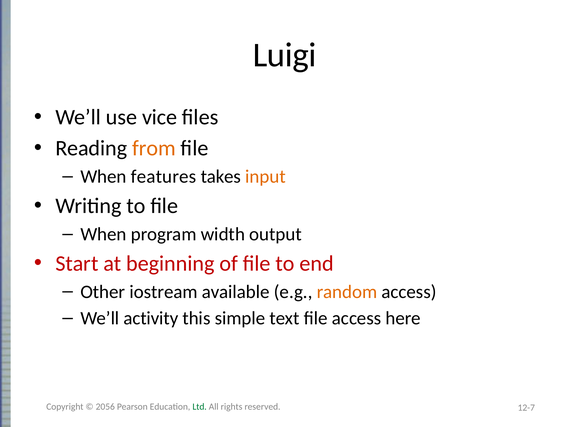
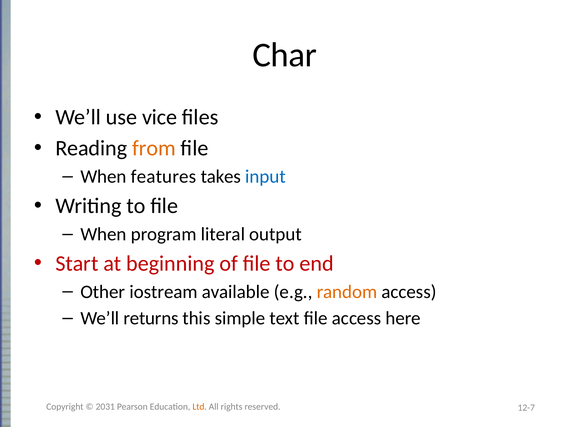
Luigi: Luigi -> Char (285, 55)
input colour: orange -> blue (265, 176)
width: width -> literal (223, 234)
activity: activity -> returns (151, 318)
2056: 2056 -> 2031 (105, 407)
Ltd colour: green -> orange (200, 407)
